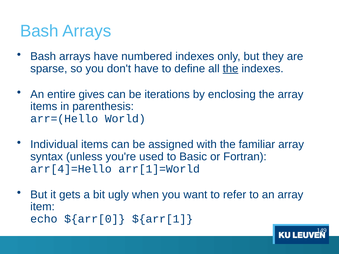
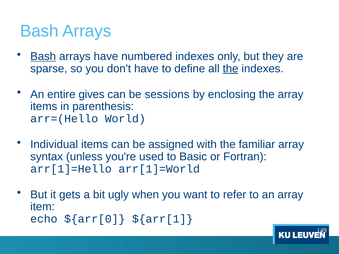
Bash underline: none -> present (43, 56)
iterations: iterations -> sessions (167, 94)
arr[4]=Hello: arr[4]=Hello -> arr[1]=Hello (71, 169)
